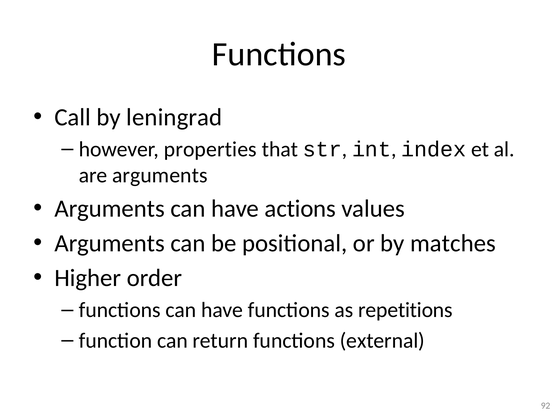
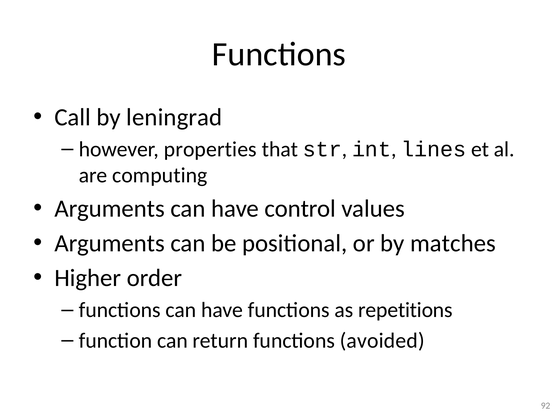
index: index -> lines (434, 149)
are arguments: arguments -> computing (160, 175)
actions: actions -> control (300, 208)
external: external -> avoided (382, 340)
